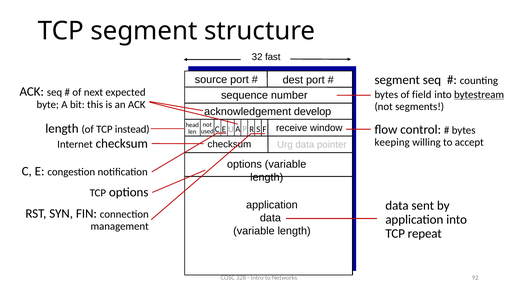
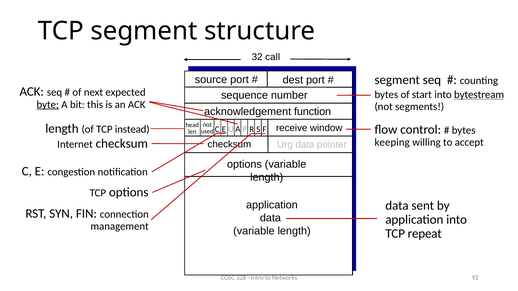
fast: fast -> call (273, 57)
field: field -> start (422, 95)
byte underline: none -> present (48, 105)
develop: develop -> function (313, 112)
